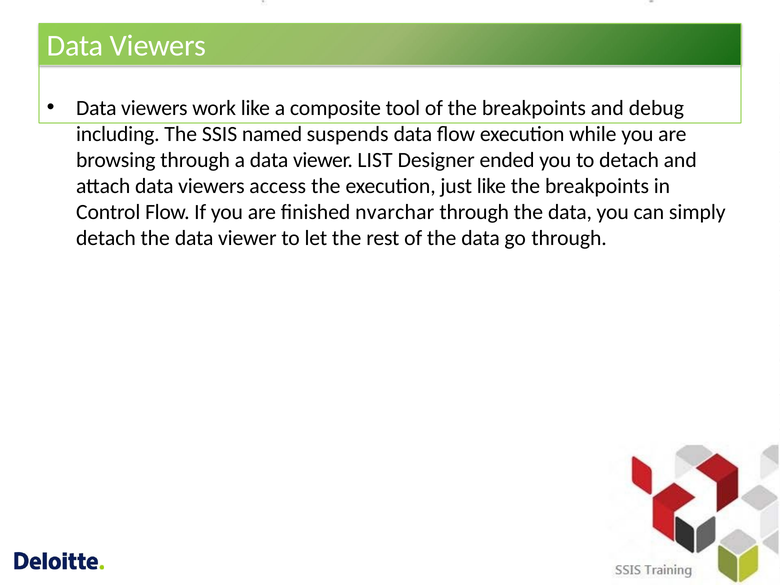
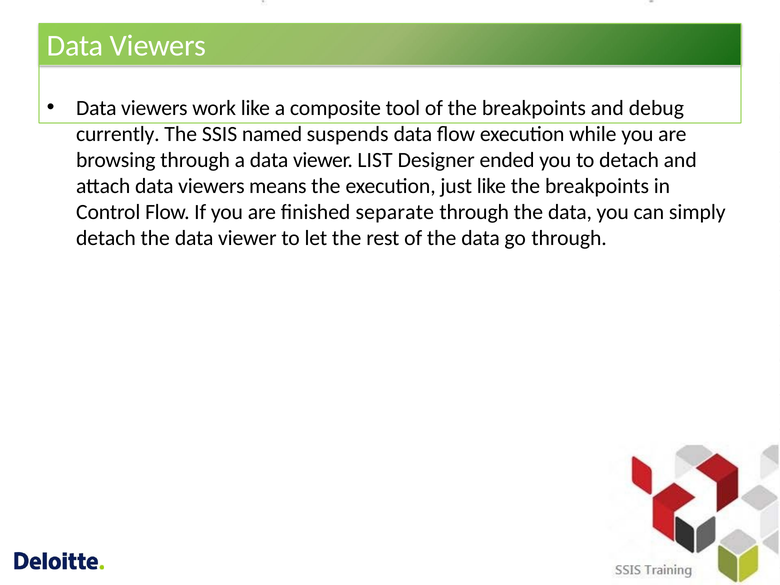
including: including -> currently (118, 134)
access: access -> means (278, 186)
nvarchar: nvarchar -> separate (395, 212)
